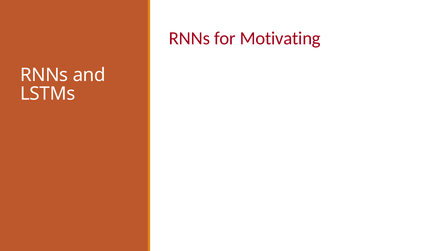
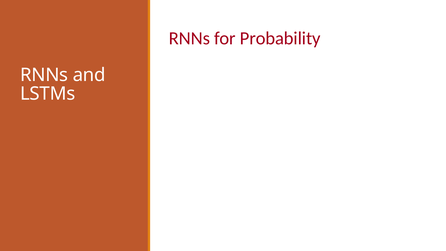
Motivating: Motivating -> Probability (280, 38)
